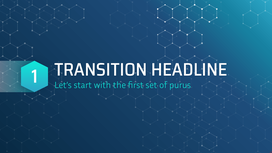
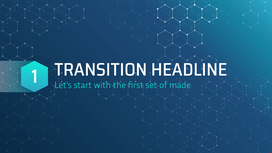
purus: purus -> made (180, 85)
